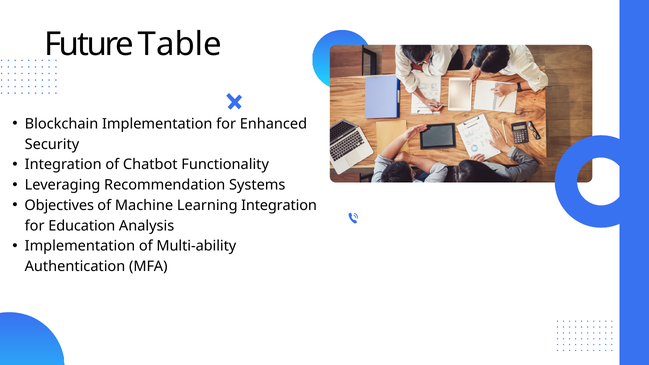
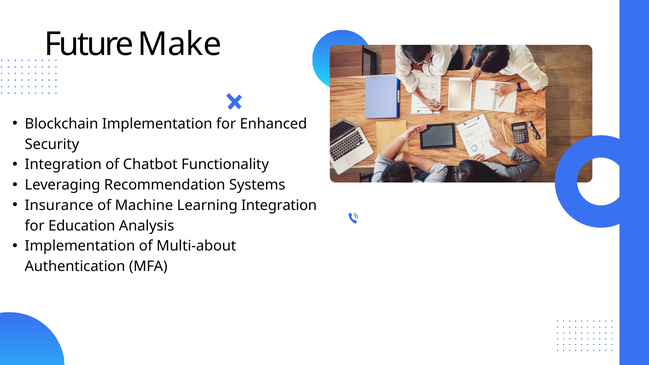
Table: Table -> Make (180, 44)
Objectives: Objectives -> Insurance (59, 205)
Multi-ability: Multi-ability -> Multi-about (196, 246)
